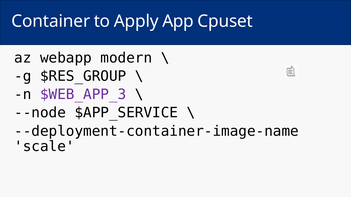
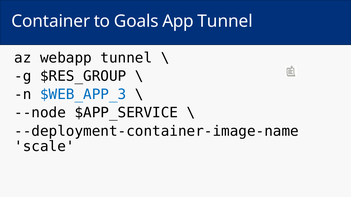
Apply: Apply -> Goals (136, 21)
App Cpuset: Cpuset -> Tunnel (225, 21)
webapp modern: modern -> tunnel (126, 58)
$WEB_APP_3 colour: purple -> blue (83, 95)
